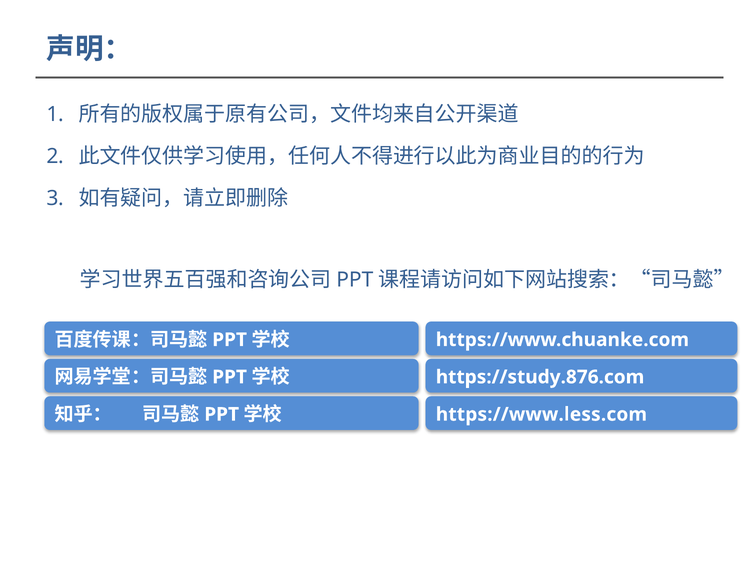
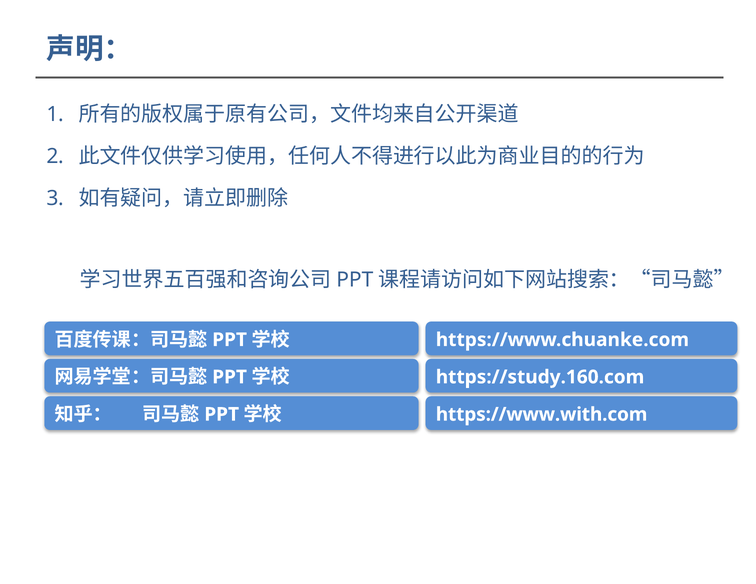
https://study.876.com: https://study.876.com -> https://study.160.com (540, 377)
https://www.less.com: https://www.less.com -> https://www.with.com (542, 415)
